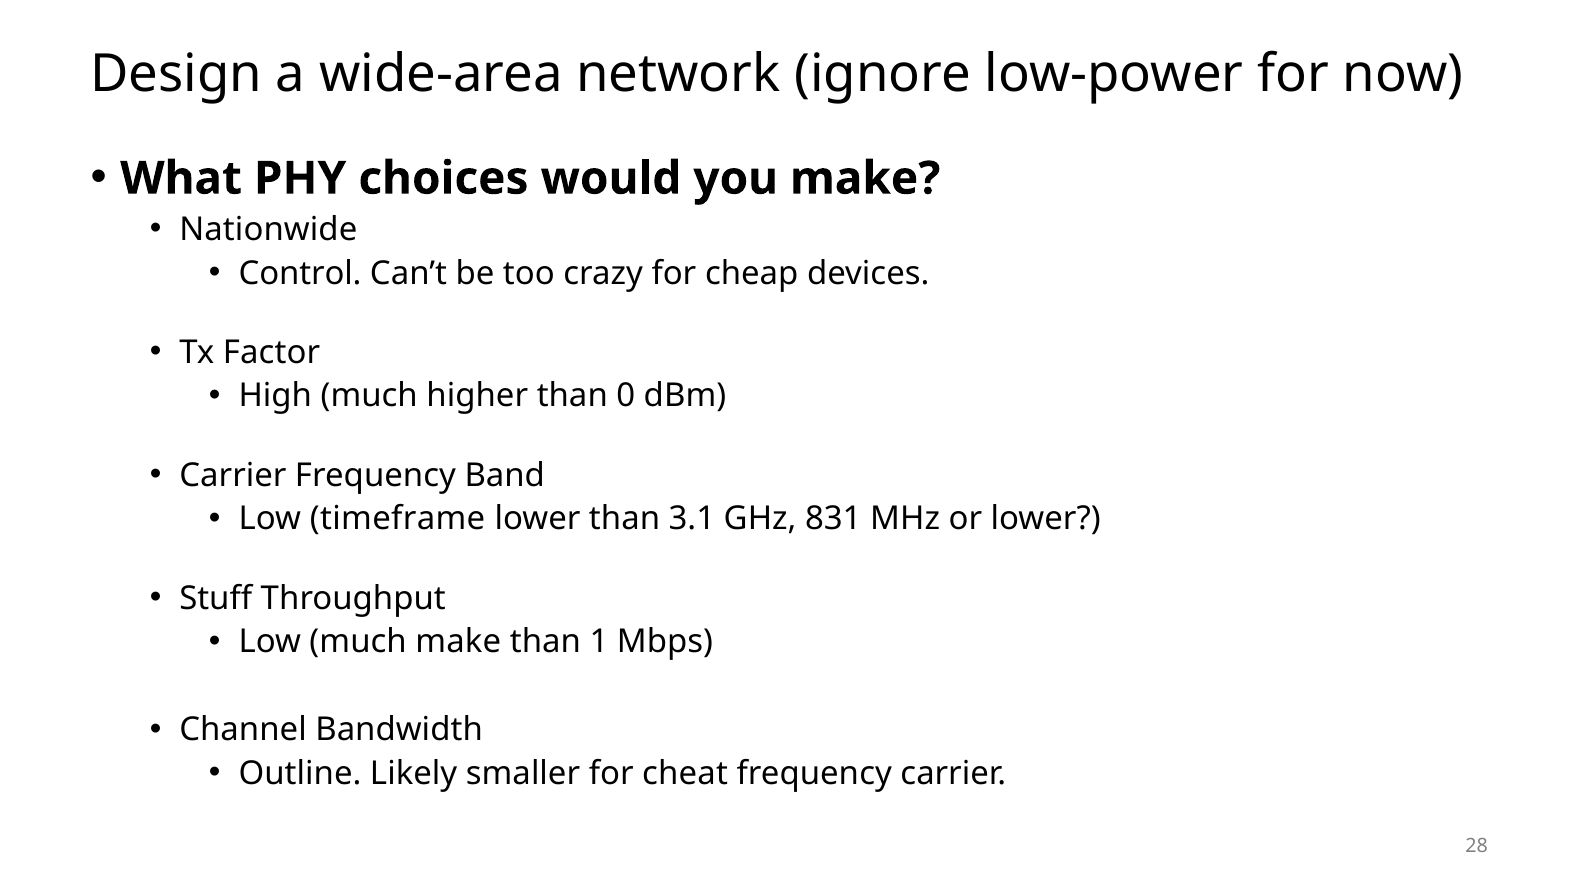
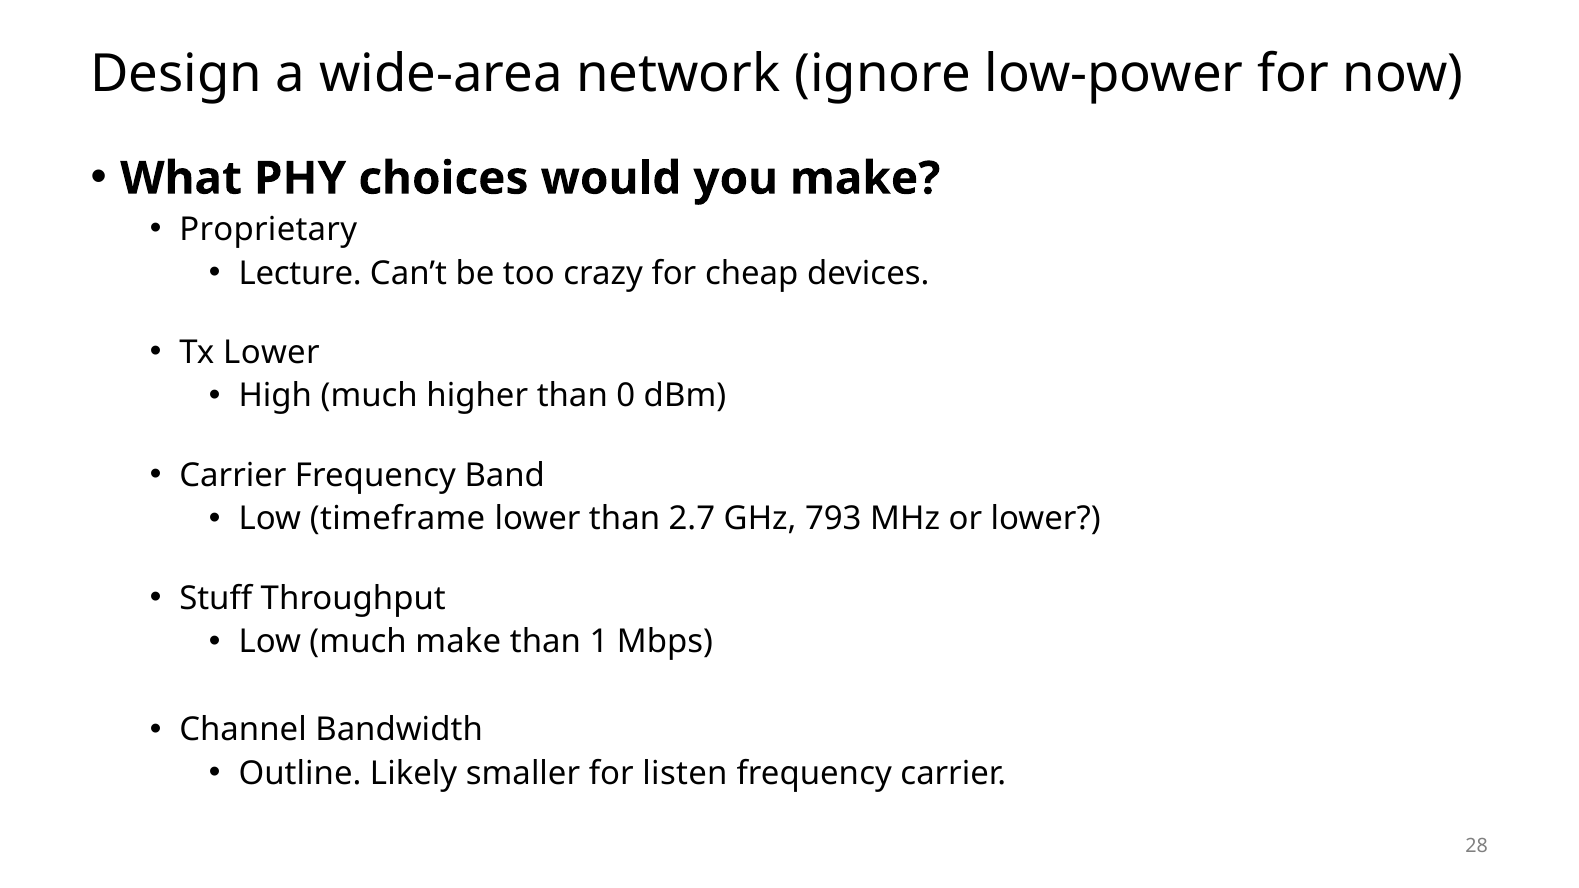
Nationwide: Nationwide -> Proprietary (268, 229)
Control: Control -> Lecture (300, 273)
Tx Factor: Factor -> Lower (271, 352)
3.1: 3.1 -> 2.7 (692, 519)
831: 831 -> 793 (833, 519)
cheat: cheat -> listen (685, 773)
